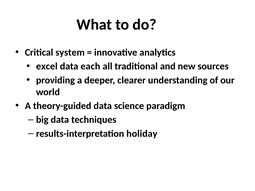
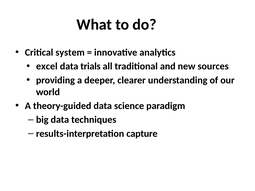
each: each -> trials (91, 66)
holiday: holiday -> capture (142, 134)
